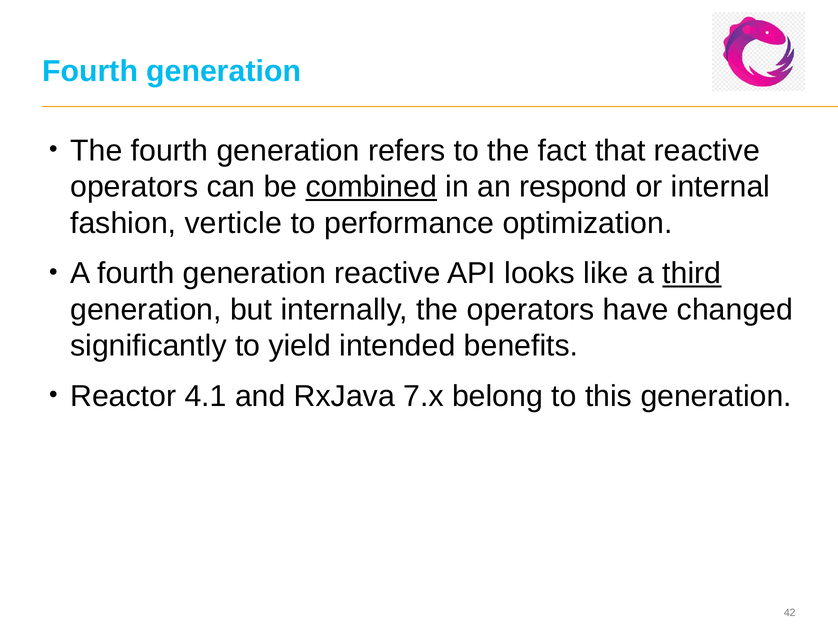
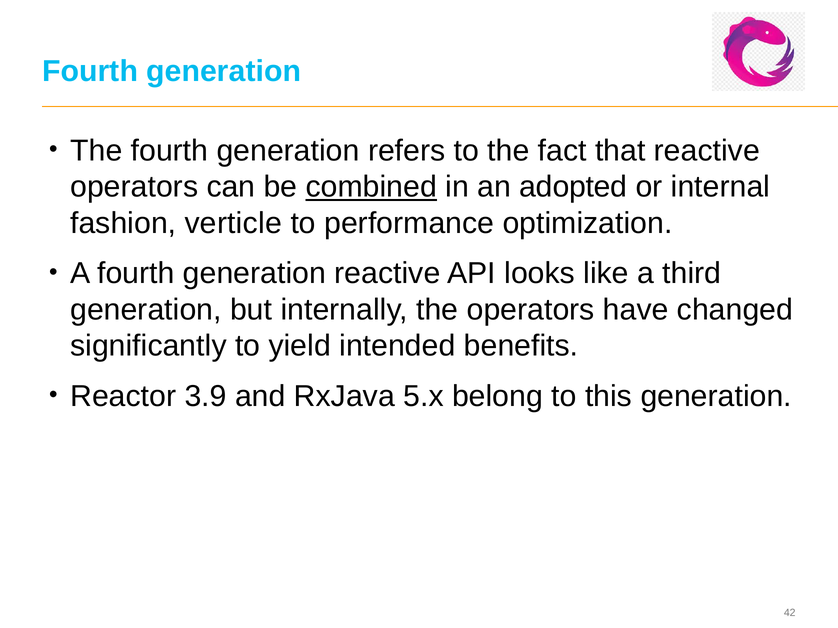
respond: respond -> adopted (573, 187)
third underline: present -> none (692, 274)
4.1: 4.1 -> 3.9 (206, 396)
7.x: 7.x -> 5.x (424, 396)
